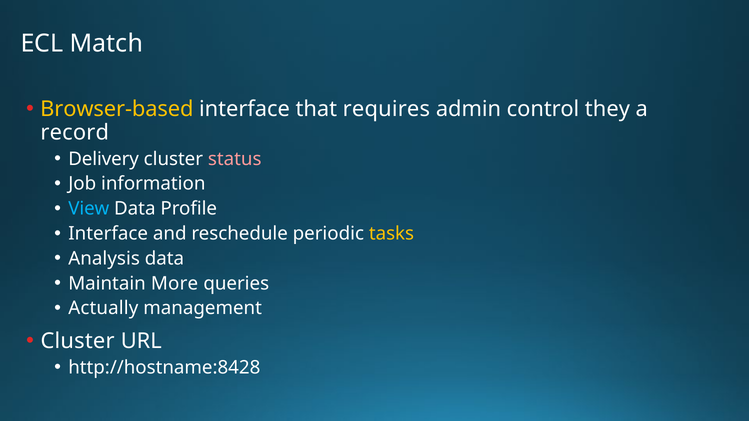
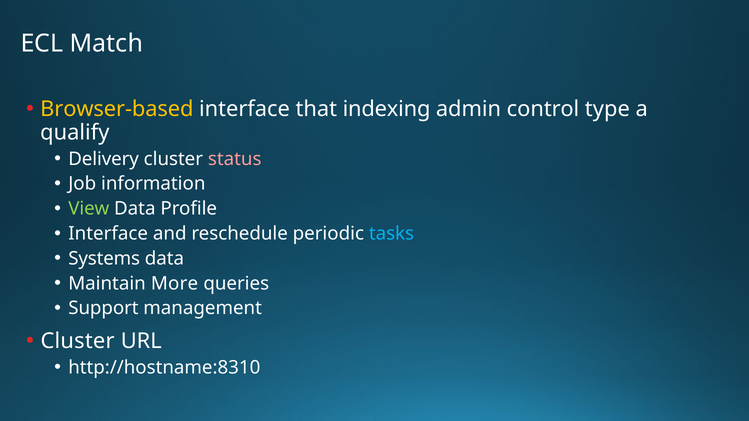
requires: requires -> indexing (387, 109)
they: they -> type (607, 109)
record: record -> qualify (75, 132)
View colour: light blue -> light green (89, 209)
tasks colour: yellow -> light blue (391, 234)
Analysis: Analysis -> Systems (104, 259)
Actually: Actually -> Support (103, 308)
http://hostname:8428: http://hostname:8428 -> http://hostname:8310 (164, 368)
